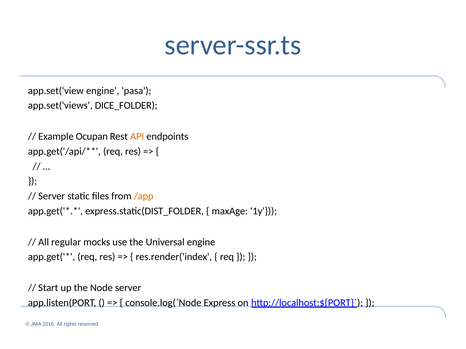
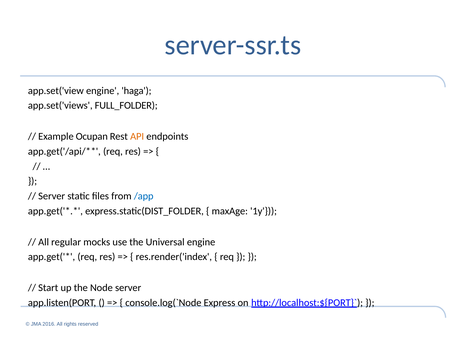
pasa: pasa -> haga (136, 91)
DICE_FOLDER: DICE_FOLDER -> FULL_FOLDER (126, 106)
/app colour: orange -> blue (144, 196)
